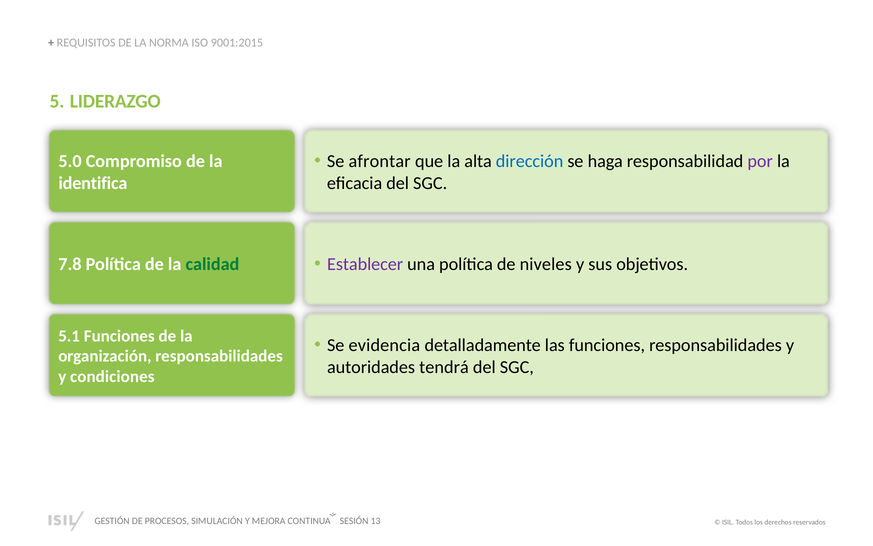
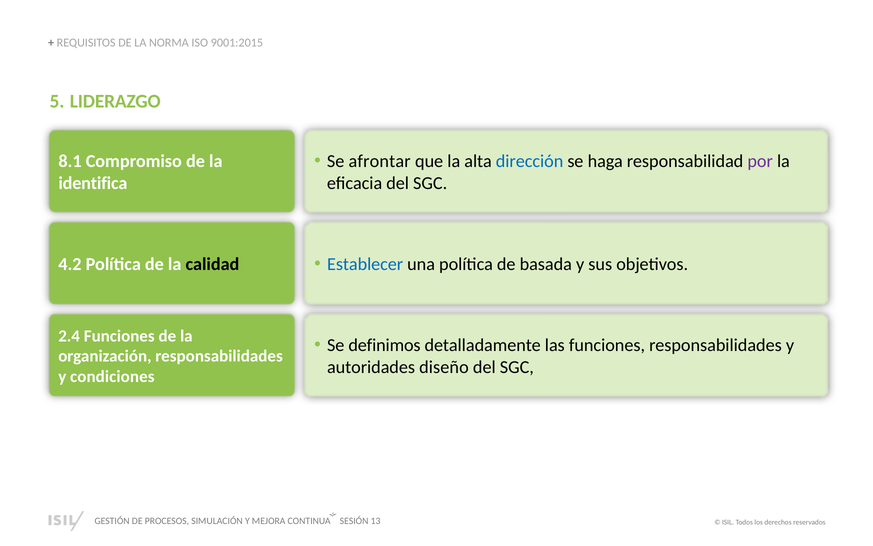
5.0: 5.0 -> 8.1 (70, 161)
7.8: 7.8 -> 4.2 (70, 264)
calidad colour: green -> black (212, 264)
Establecer colour: purple -> blue (365, 264)
niveles: niveles -> basada (546, 264)
5.1: 5.1 -> 2.4 (69, 336)
evidencia: evidencia -> definimos (384, 345)
tendrá: tendrá -> diseño (444, 367)
